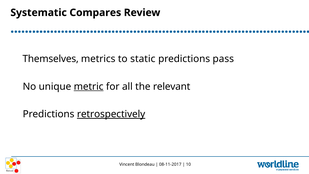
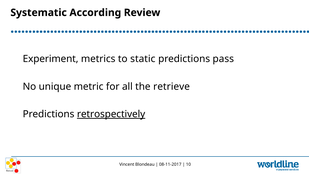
Compares: Compares -> According (95, 13)
Themselves: Themselves -> Experiment (51, 59)
metric underline: present -> none (89, 86)
relevant: relevant -> retrieve (172, 86)
